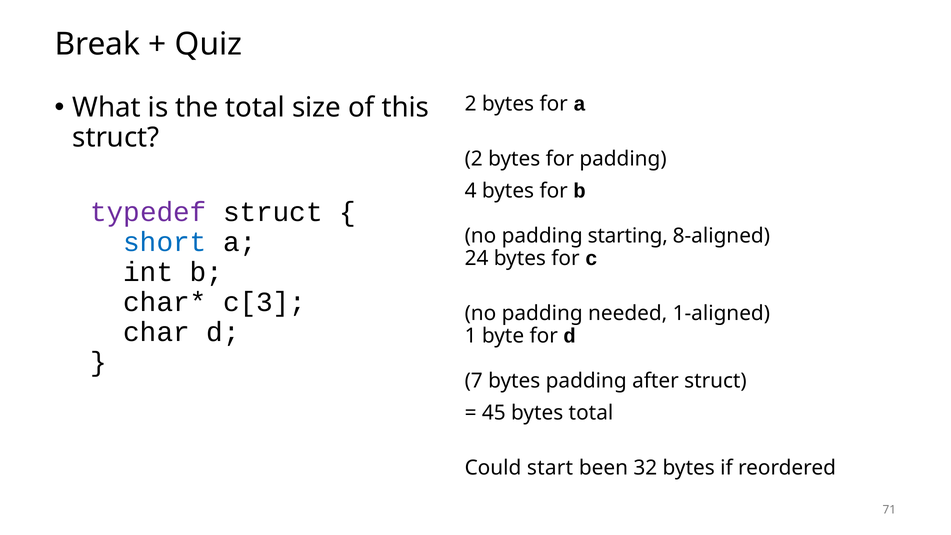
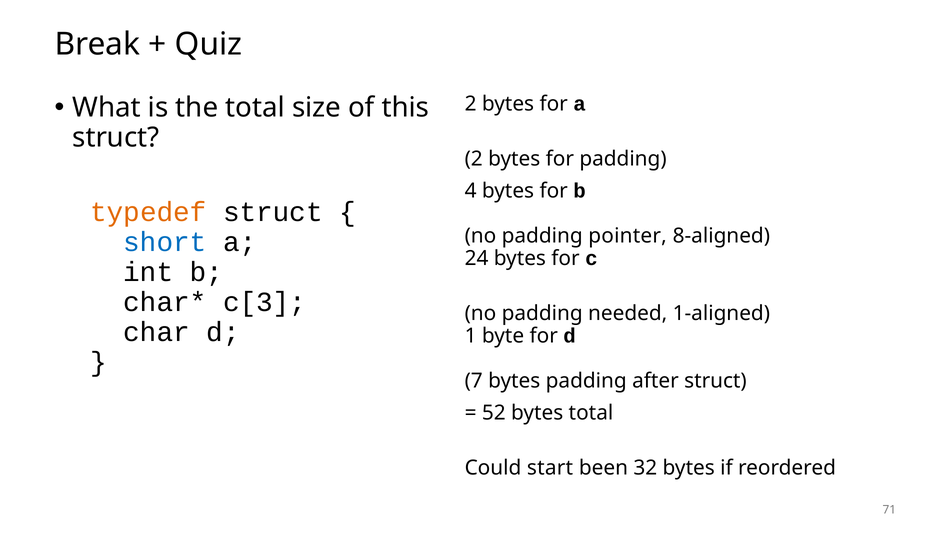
typedef colour: purple -> orange (148, 212)
starting: starting -> pointer (628, 236)
45: 45 -> 52 (494, 413)
